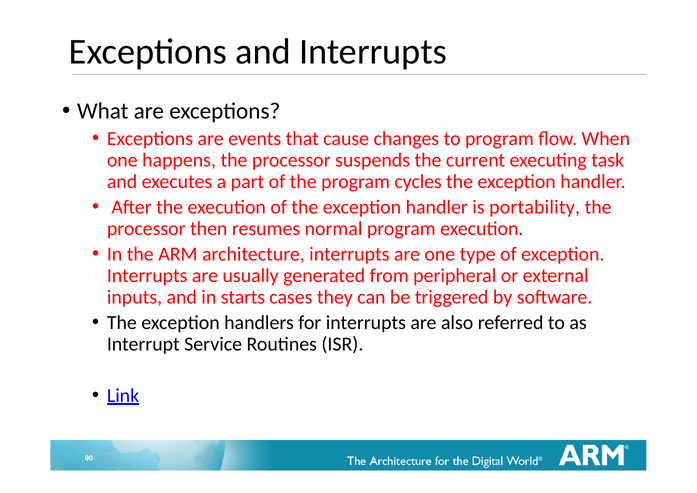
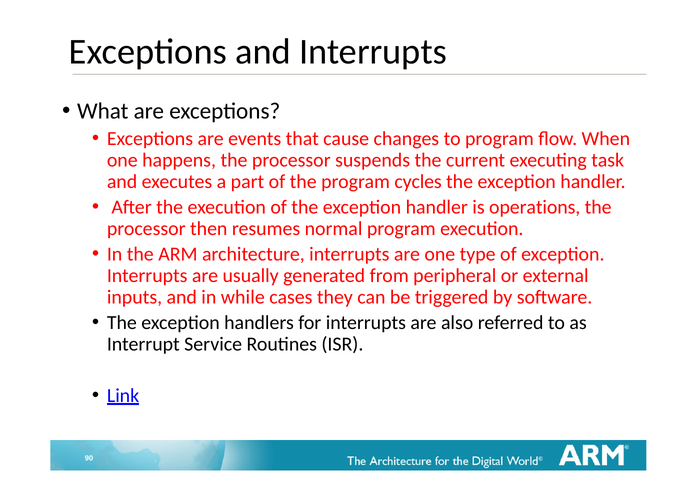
portability: portability -> operations (535, 207)
starts: starts -> while (243, 297)
